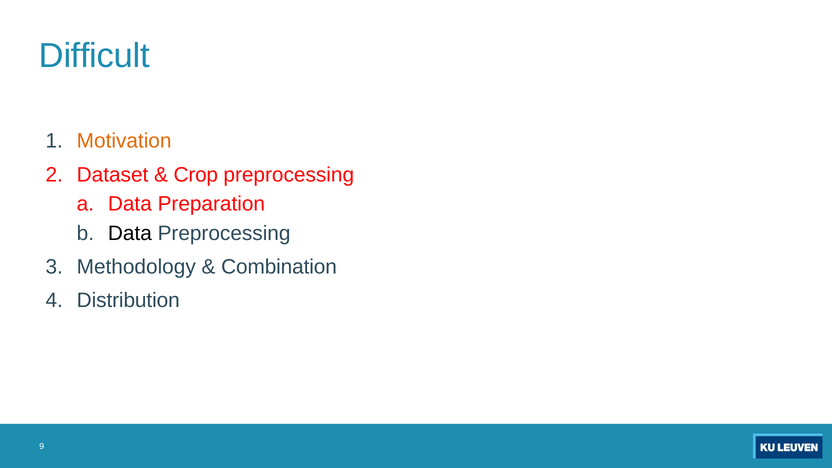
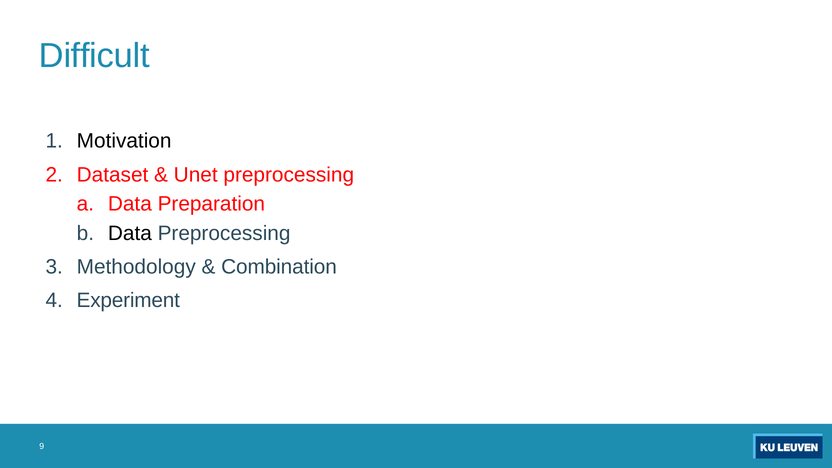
Motivation colour: orange -> black (124, 141)
Crop: Crop -> Unet (196, 175)
Distribution: Distribution -> Experiment (128, 301)
